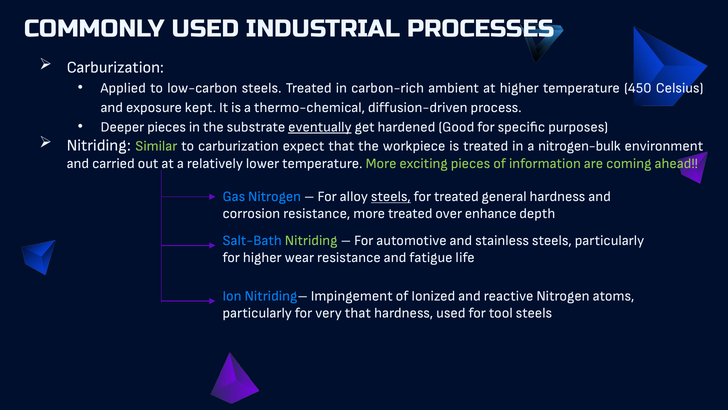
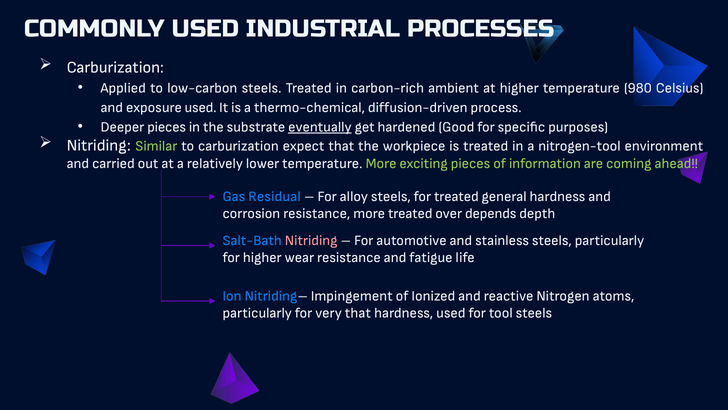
450: 450 -> 980 (638, 88)
exposure kept: kept -> used (201, 107)
nitrogen-bulk: nitrogen-bulk -> nitrogen-tool (579, 146)
Gas Nitrogen: Nitrogen -> Residual (274, 196)
steels underline: present -> none (391, 196)
enhance: enhance -> depends (491, 213)
Nitriding colour: light green -> pink (311, 240)
